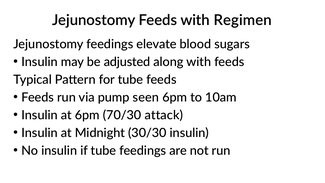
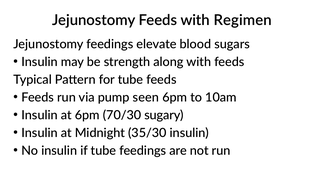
adjusted: adjusted -> strength (127, 62)
attack: attack -> sugary (164, 115)
30/30: 30/30 -> 35/30 (147, 133)
